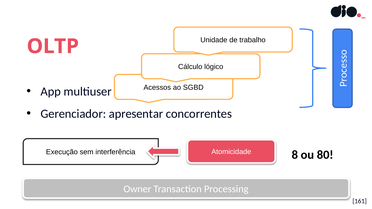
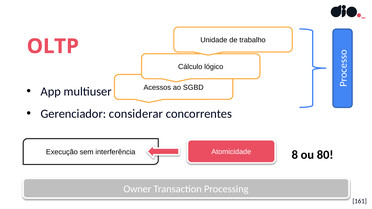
apresentar: apresentar -> considerar (136, 114)
